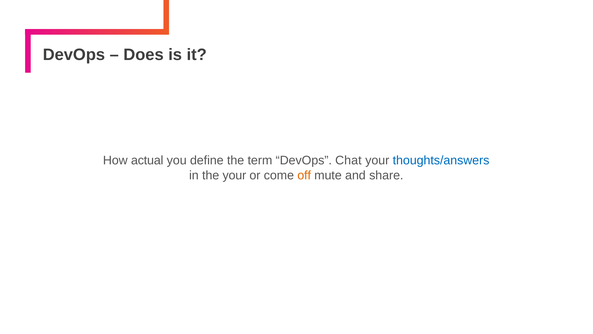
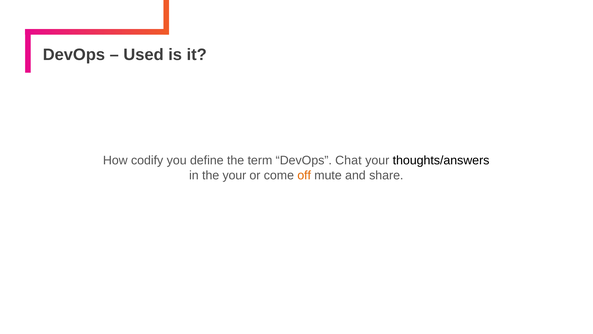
Does: Does -> Used (144, 55)
actual: actual -> codify (147, 160)
thoughts/answers colour: blue -> black (441, 160)
